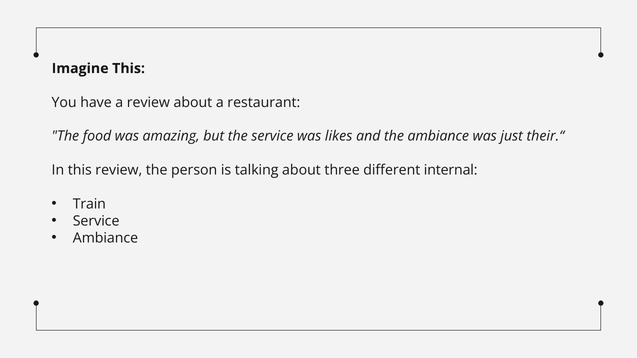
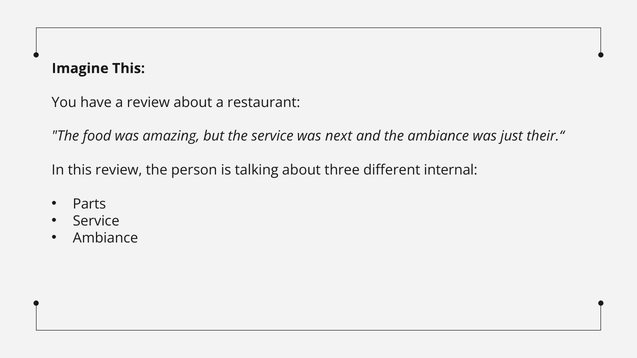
likes: likes -> next (339, 136)
Train: Train -> Parts (89, 204)
